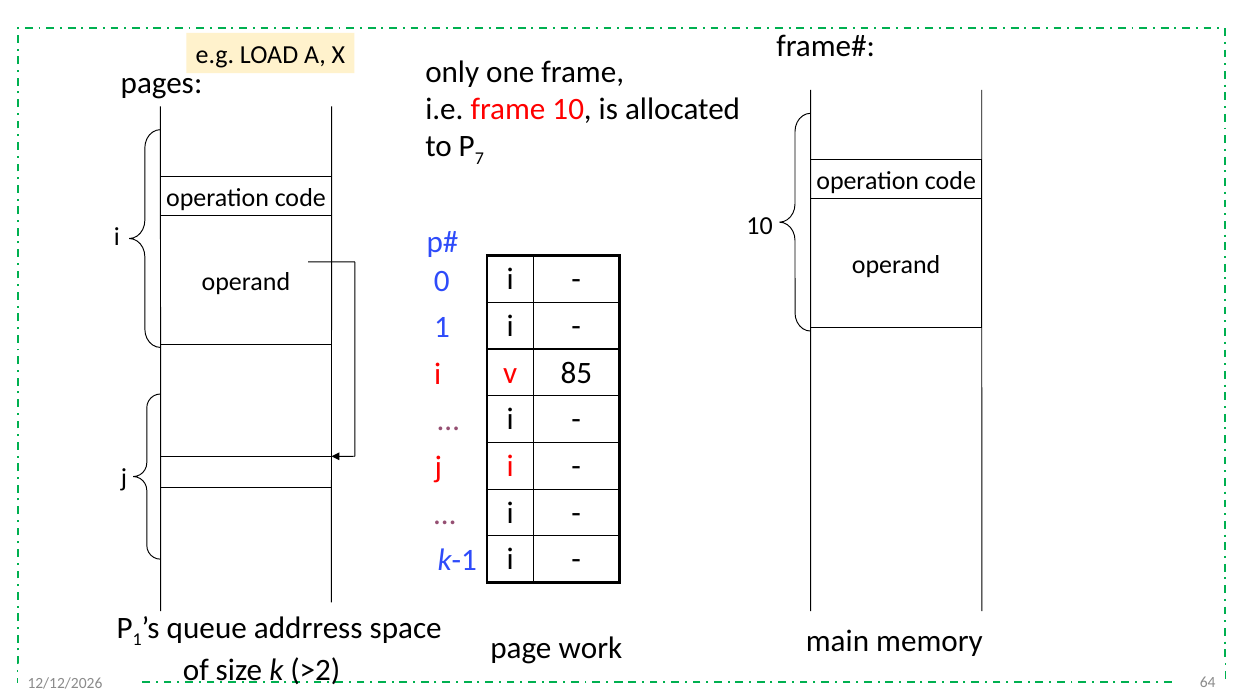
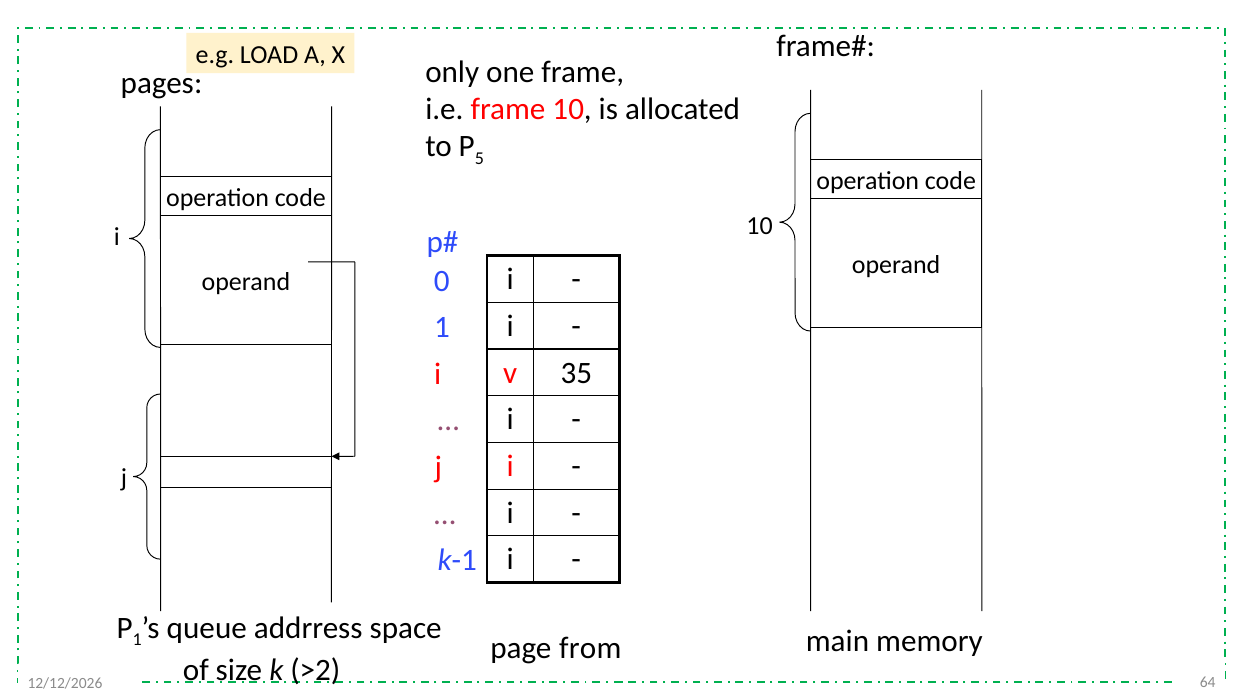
7: 7 -> 5 (479, 159)
85: 85 -> 35 (576, 373)
work: work -> from (590, 649)
